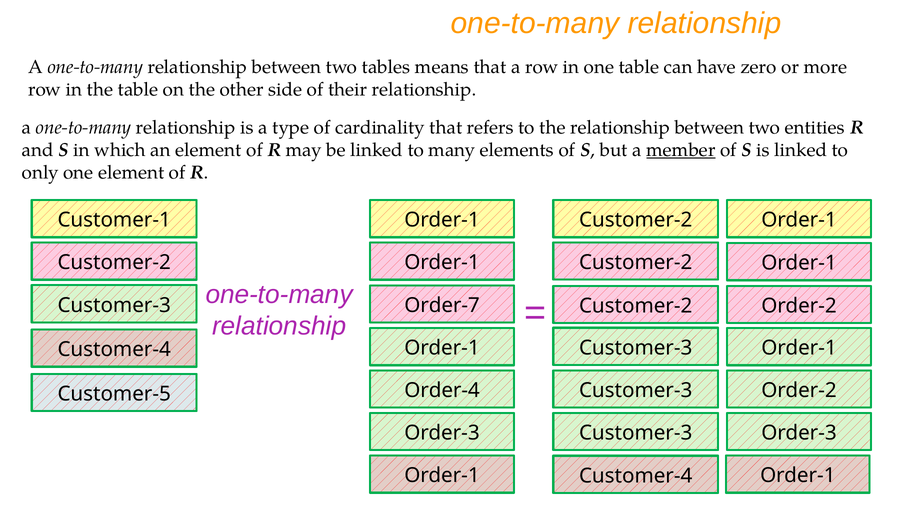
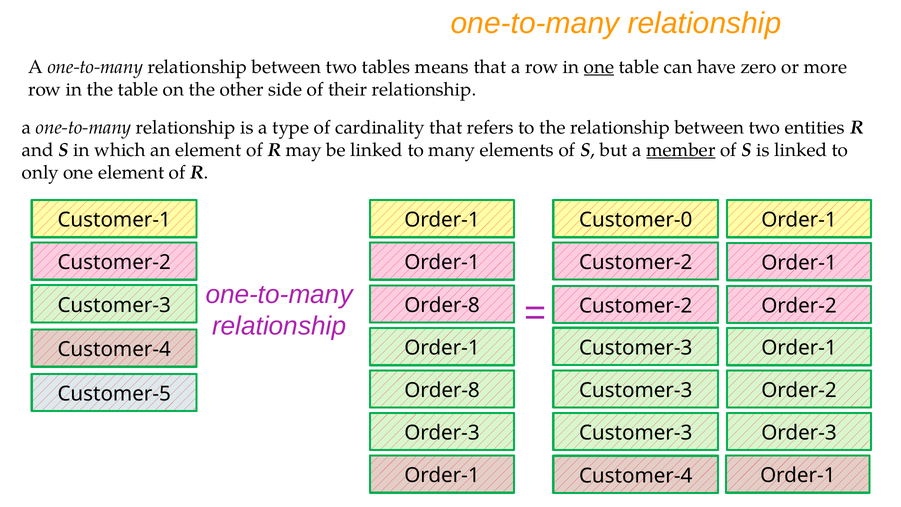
one underline: none -> present (599, 67)
Customer-2: Customer-2 -> Customer-0 (636, 220)
Order-7: Order-7 -> Order-8 (442, 305)
Order-4: Order-4 -> Order-8 (442, 390)
